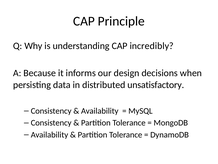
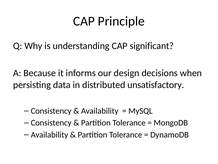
incredibly: incredibly -> significant (152, 46)
